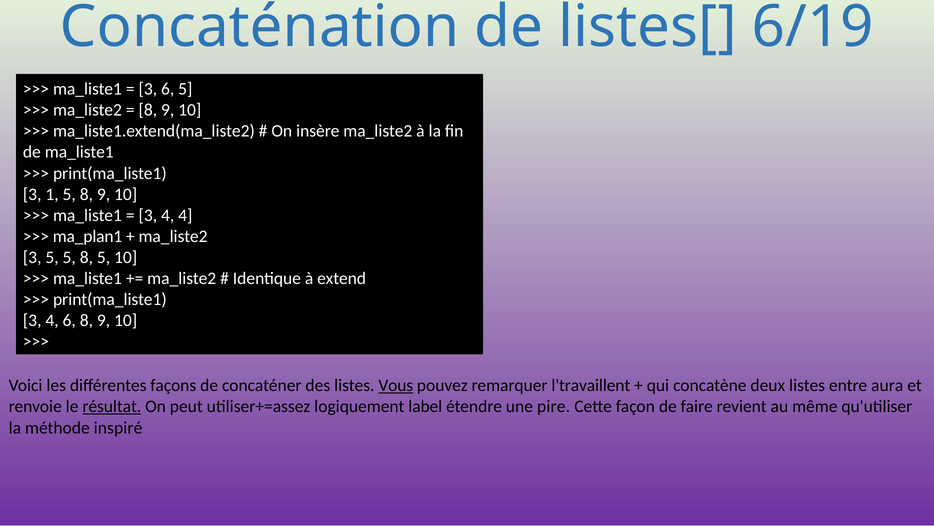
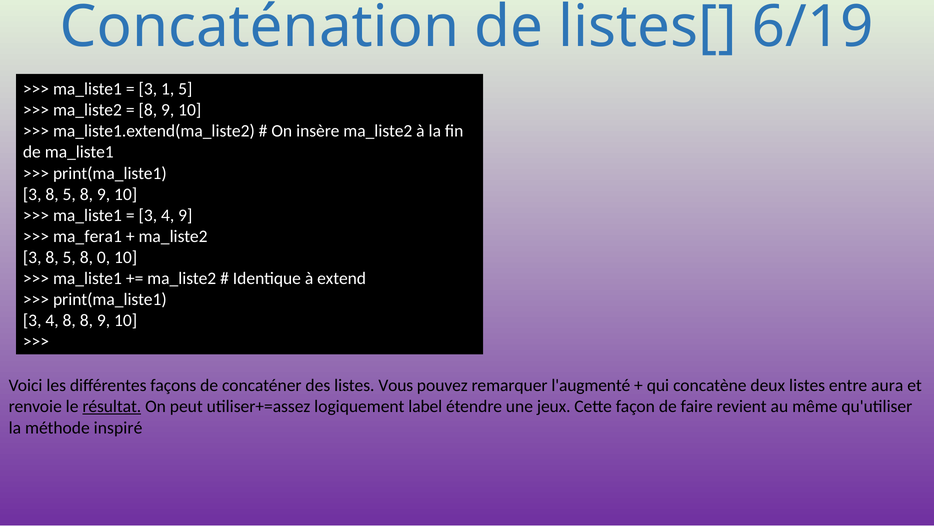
3 6: 6 -> 1 (168, 89)
1: 1 -> 8 (52, 194)
4 4: 4 -> 9 (185, 215)
ma_plan1: ma_plan1 -> ma_fera1 (87, 236)
5: 5 -> 8 (52, 257)
8 5: 5 -> 0 (104, 257)
4 6: 6 -> 8 (69, 320)
Vous underline: present -> none (396, 385)
l'travaillent: l'travaillent -> l'augmenté (591, 385)
pire: pire -> jeux (554, 406)
